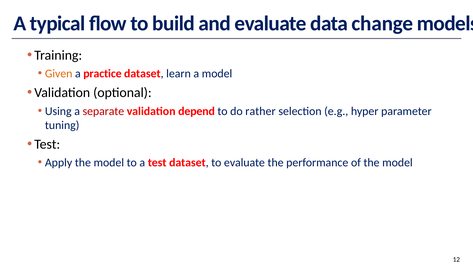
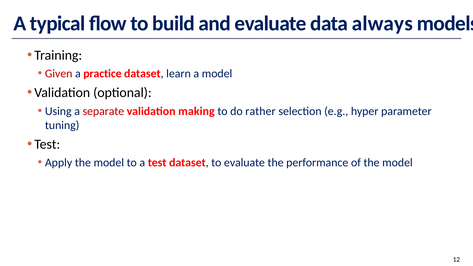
change: change -> always (382, 23)
Given colour: orange -> red (59, 74)
depend: depend -> making (196, 111)
